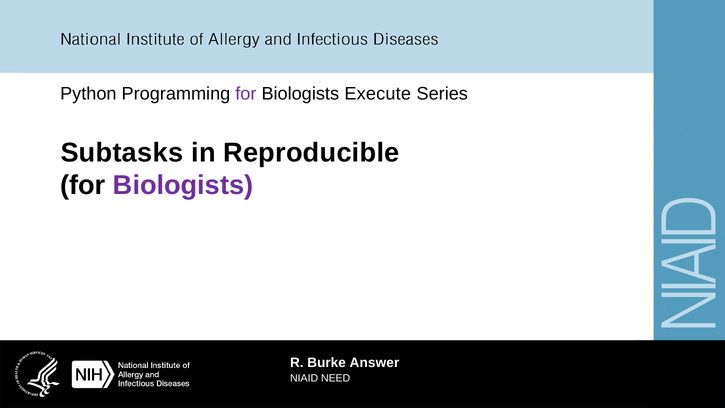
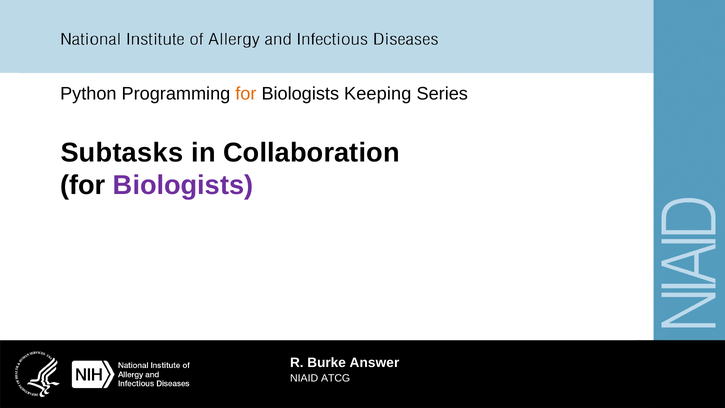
for colour: purple -> orange (246, 94)
Execute: Execute -> Keeping (378, 94)
Reproducible: Reproducible -> Collaboration (311, 153)
NEED: NEED -> ATCG (336, 378)
